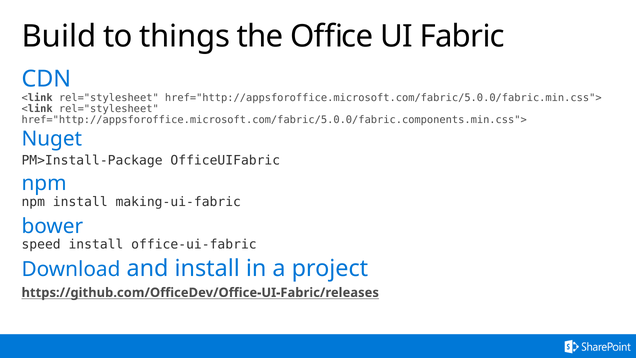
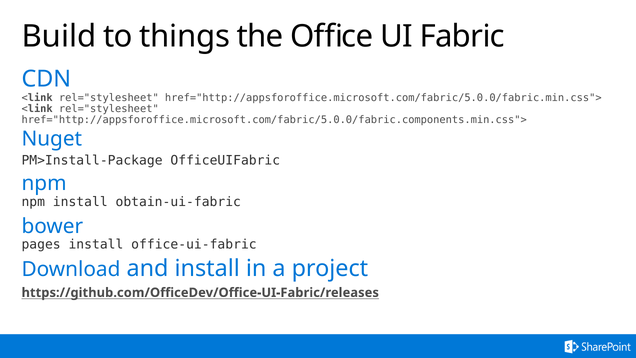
making-ui-fabric: making-ui-fabric -> obtain-ui-fabric (178, 202)
speed: speed -> pages (41, 244)
